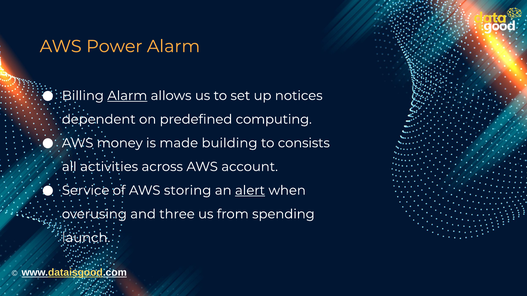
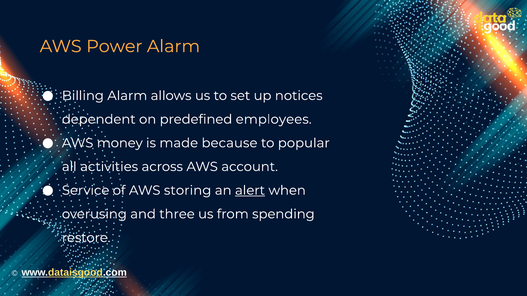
Alarm underline: present -> none (127, 96)
computing: computing -> employees (274, 119)
building: building -> because (229, 143)
consists: consists -> popular (304, 143)
launch: launch -> restore (86, 238)
